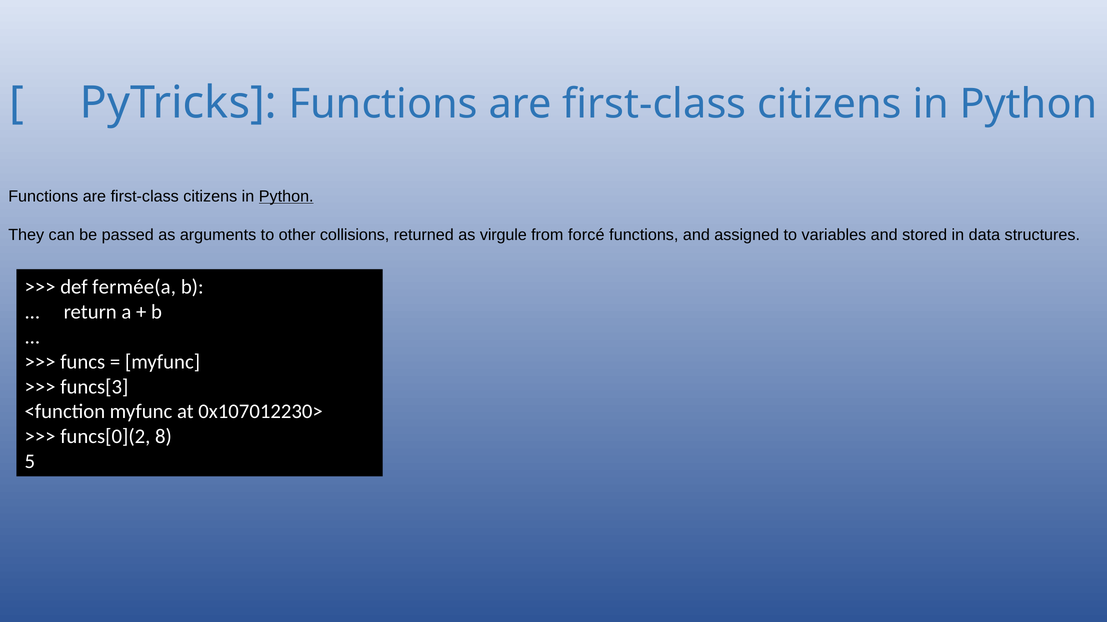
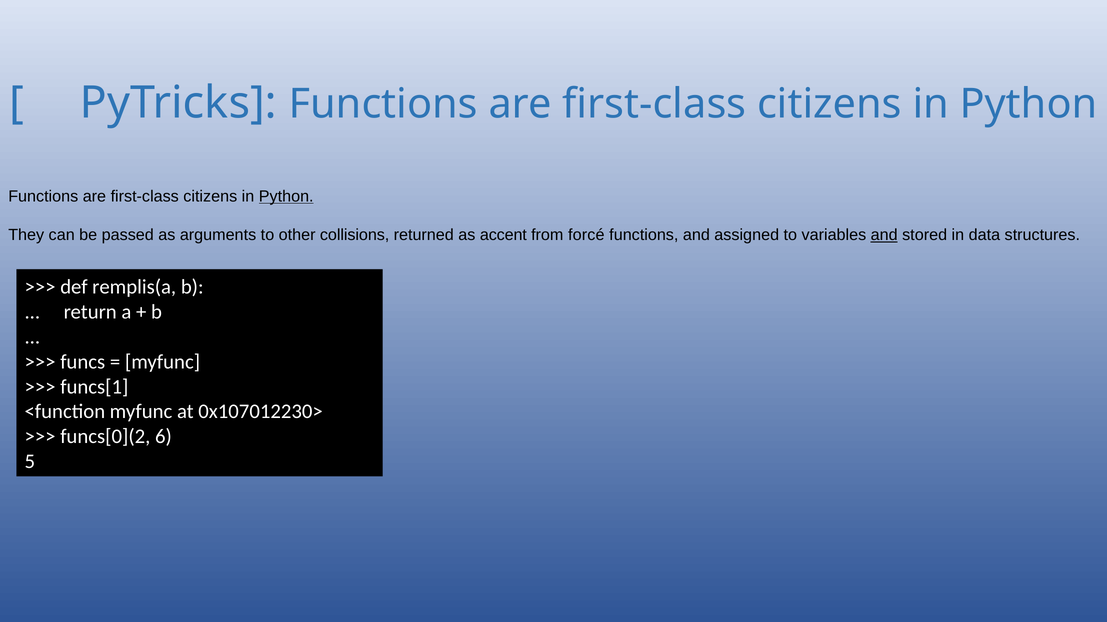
virgule: virgule -> accent (503, 235)
and underline: none -> present (884, 235)
fermée(a: fermée(a -> remplis(a (134, 287)
funcs[3: funcs[3 -> funcs[1 (94, 387)
8: 8 -> 6 (163, 437)
